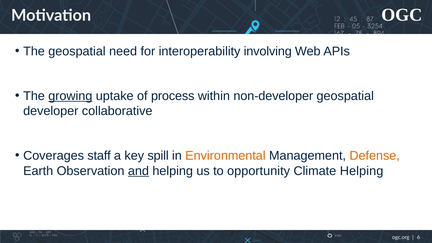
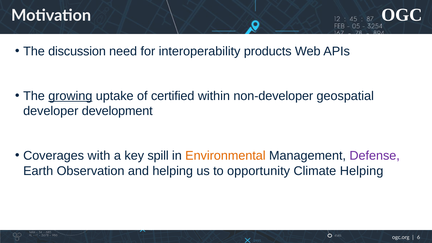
The geospatial: geospatial -> discussion (77, 51)
involving: involving -> products (268, 51)
process: process -> certified (173, 96)
collaborative: collaborative -> development (117, 111)
staff: staff -> with (99, 156)
Defense colour: orange -> purple (375, 156)
and underline: present -> none (138, 171)
